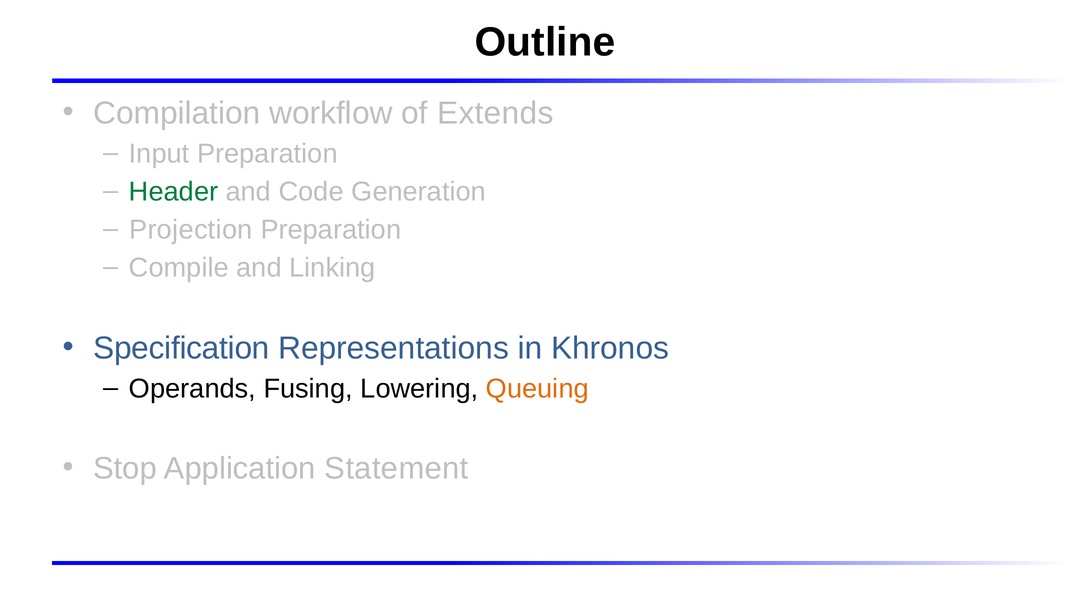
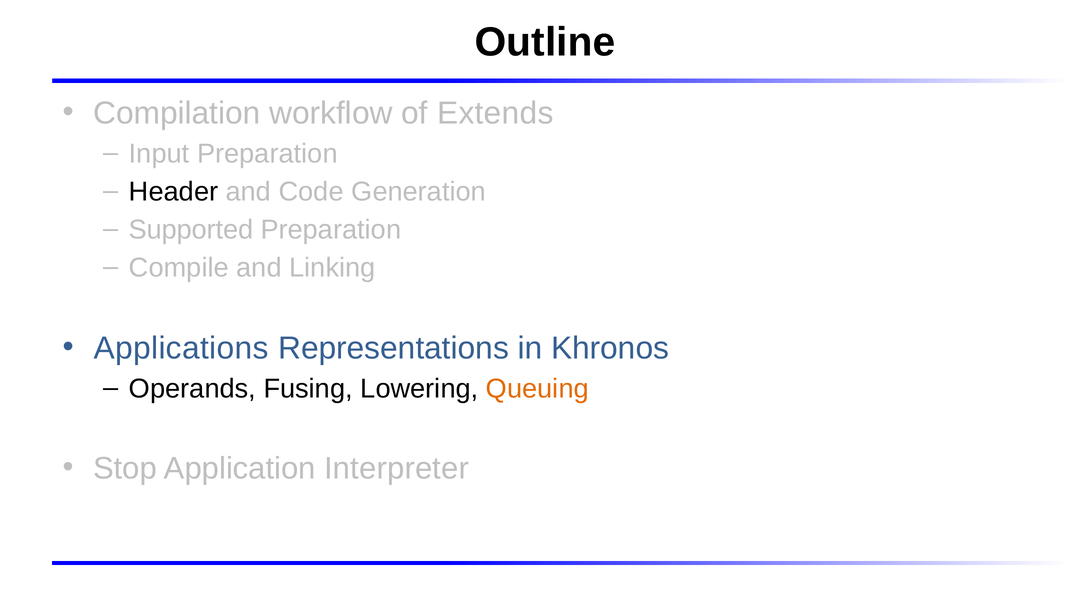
Header colour: green -> black (174, 192)
Projection: Projection -> Supported (191, 230)
Specification: Specification -> Applications (181, 348)
Statement: Statement -> Interpreter (397, 468)
